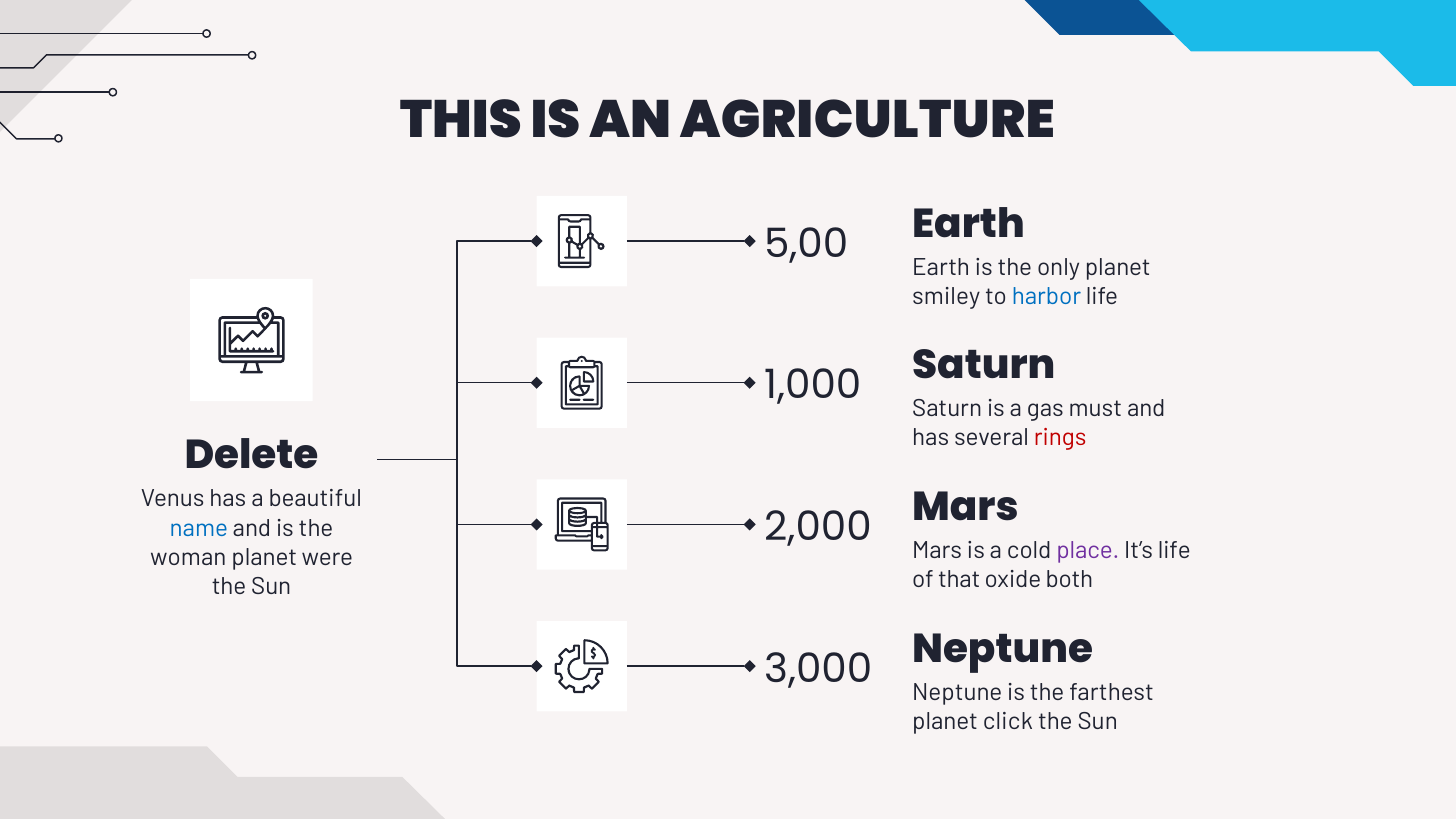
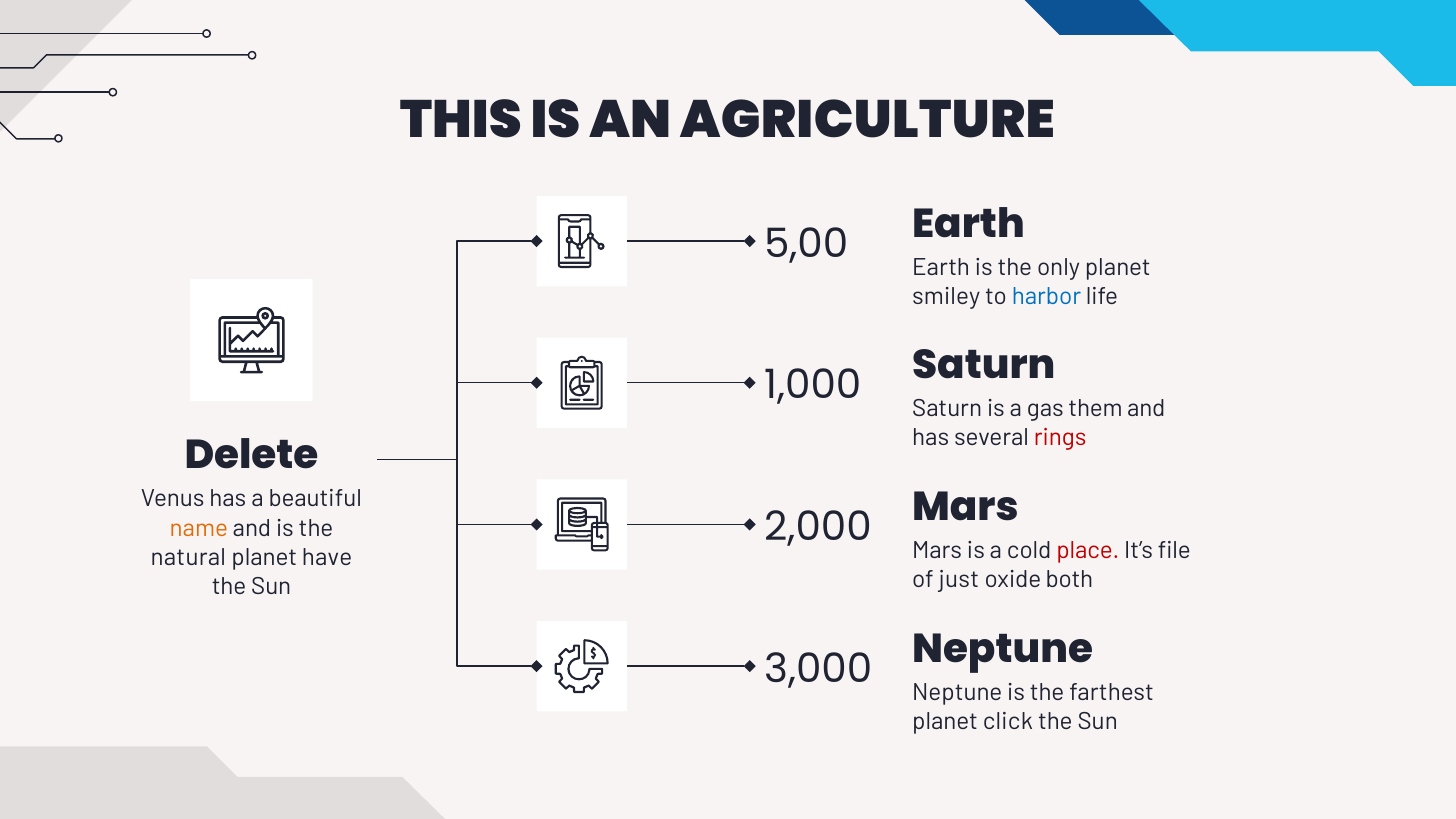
must: must -> them (1096, 409)
name colour: blue -> orange (199, 528)
place colour: purple -> red (1088, 550)
It’s life: life -> file (1174, 550)
woman: woman -> natural (188, 557)
were: were -> have (327, 557)
that: that -> just (959, 580)
